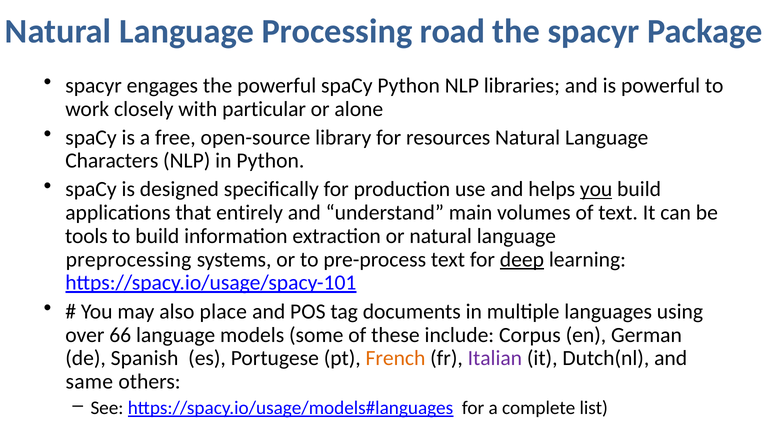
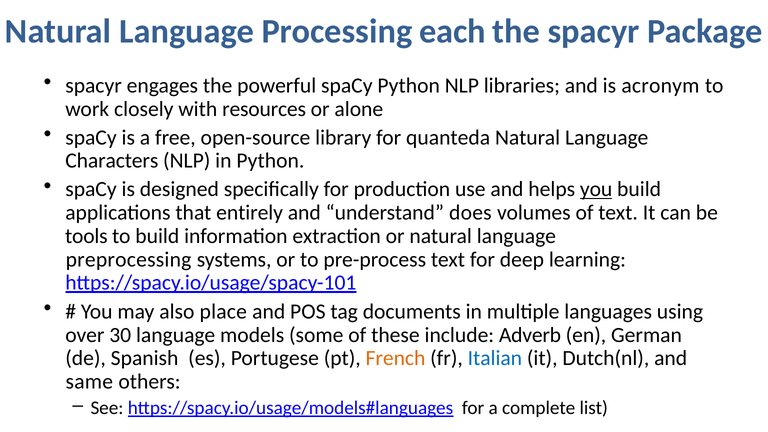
road: road -> each (452, 31)
is powerful: powerful -> acronym (660, 86)
particular: particular -> resources (264, 109)
resources: resources -> quanteda (448, 137)
main: main -> does (470, 213)
deep underline: present -> none (522, 259)
66: 66 -> 30 (120, 335)
Corpus: Corpus -> Adverb (530, 335)
Italian colour: purple -> blue (495, 358)
